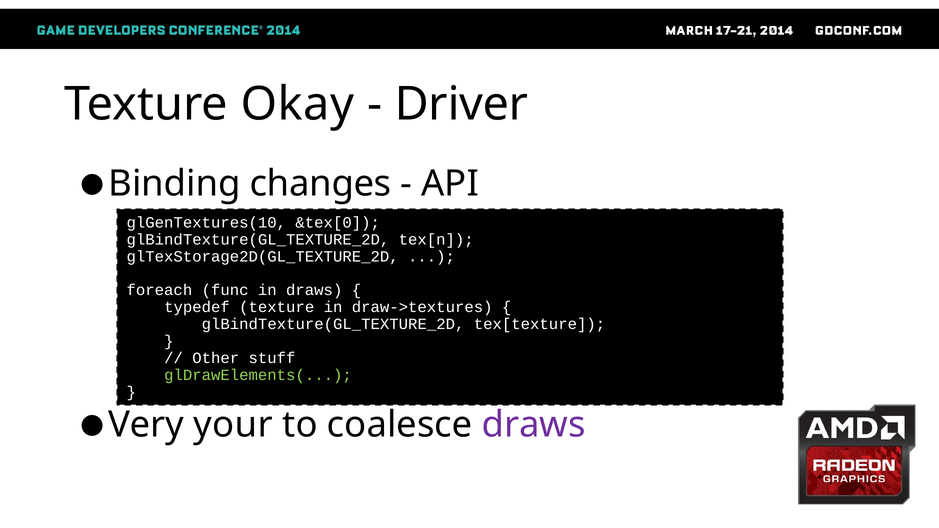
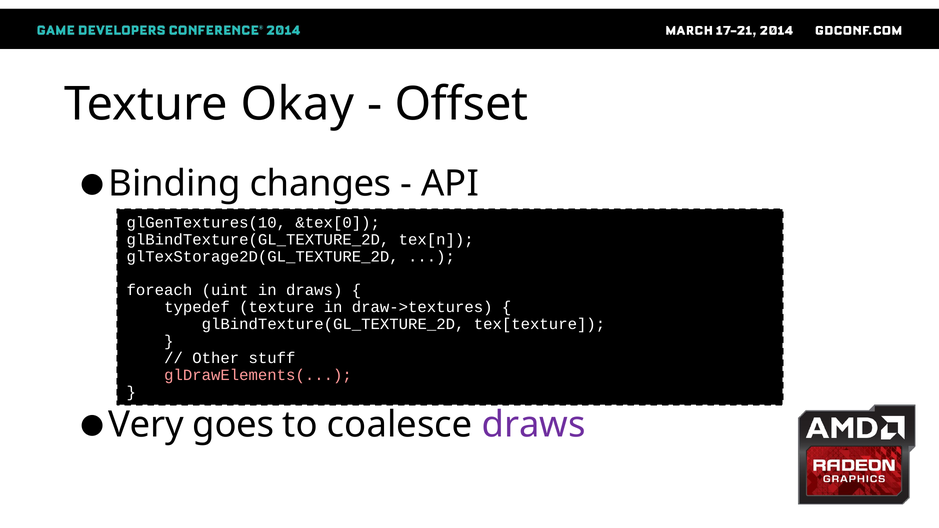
Driver: Driver -> Offset (461, 105)
func: func -> uint (225, 290)
glDrawElements( colour: light green -> pink (258, 375)
your: your -> goes (233, 425)
